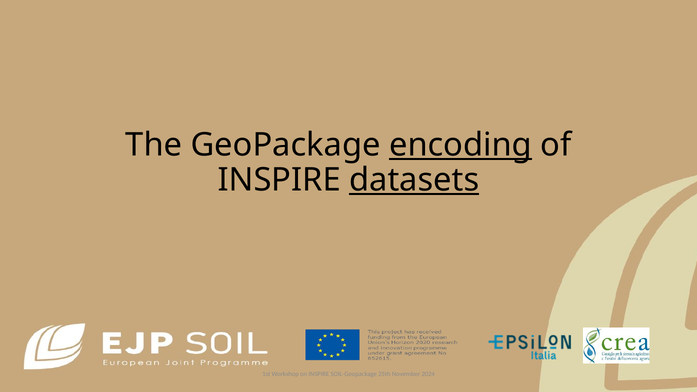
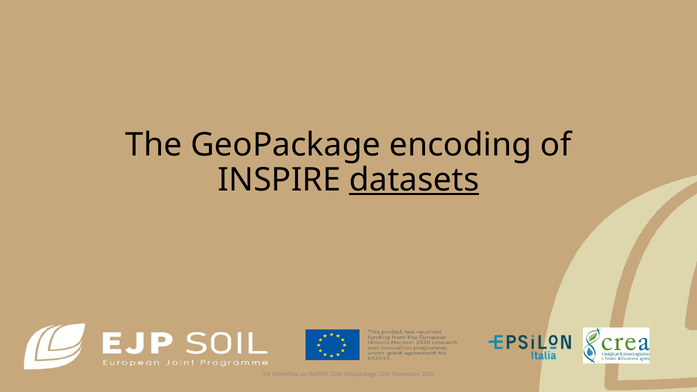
encoding underline: present -> none (461, 145)
